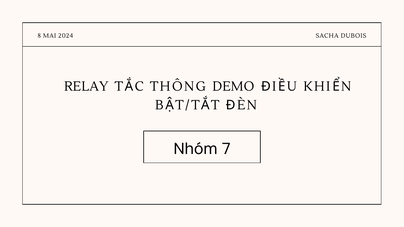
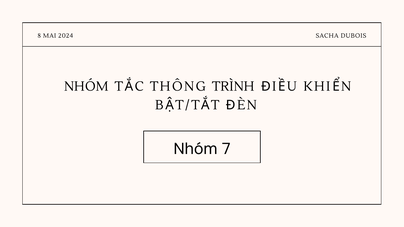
RELAY: RELAY -> NHÓM (86, 87)
DEMO: DEMO -> TRÌNH (233, 87)
